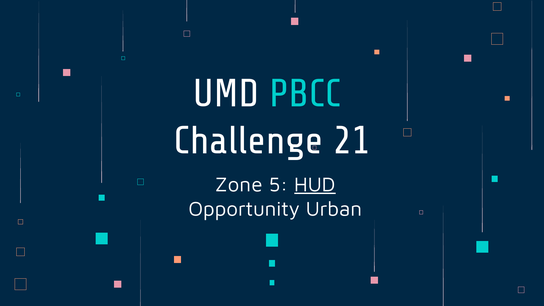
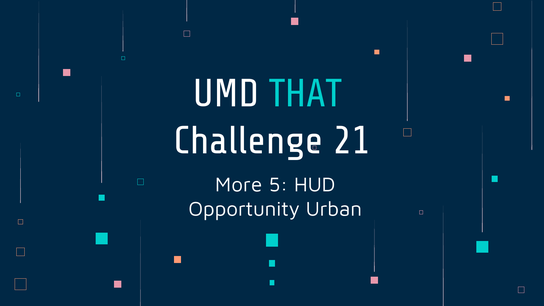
PBCC: PBCC -> THAT (305, 93)
Zone: Zone -> More (239, 185)
HUD underline: present -> none (315, 185)
